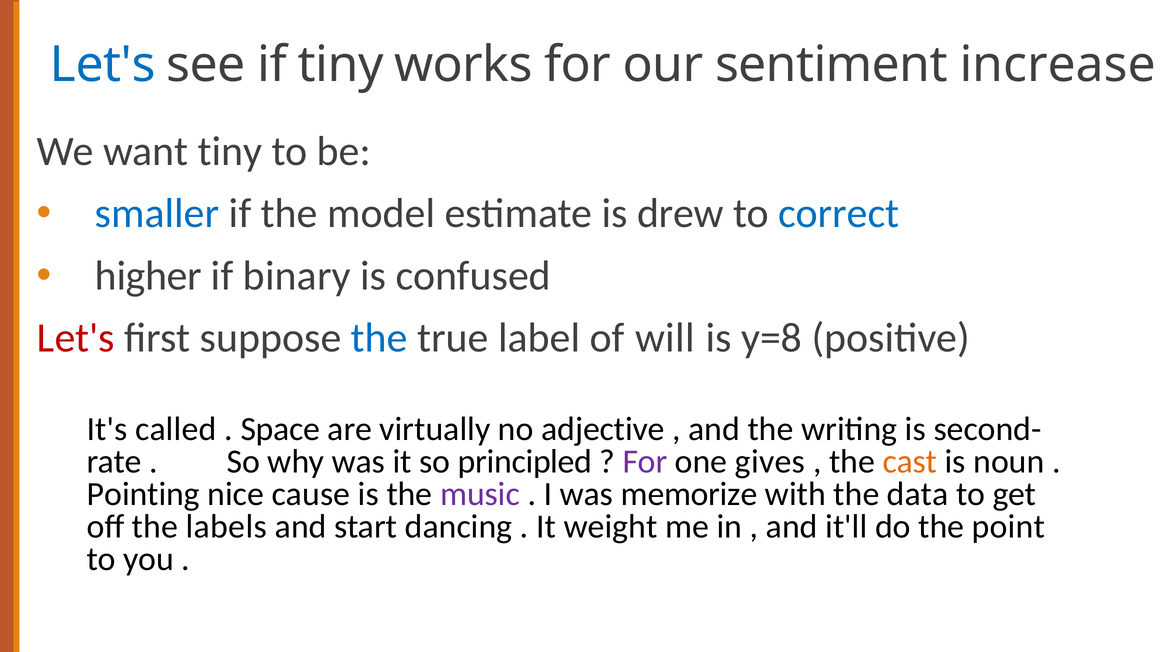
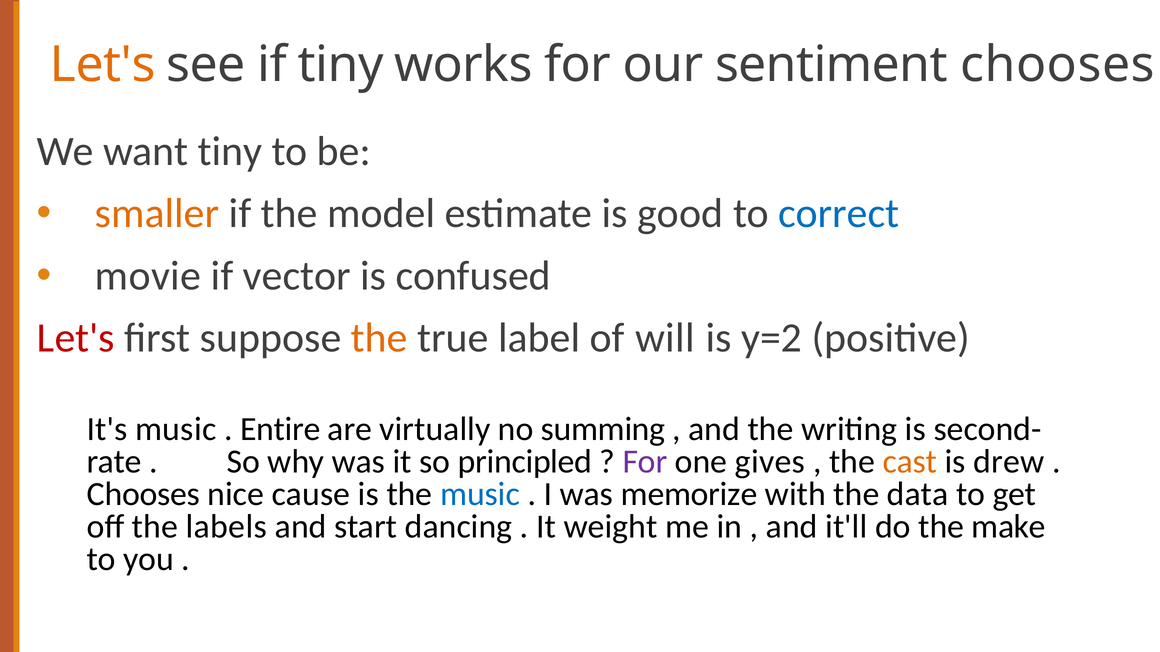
Let's colour: blue -> orange (103, 65)
sentiment increase: increase -> chooses (1058, 65)
smaller colour: blue -> orange (157, 214)
drew: drew -> good (680, 214)
higher: higher -> movie (148, 276)
binary: binary -> vector (297, 276)
the colour: blue -> orange (379, 338)
y=8: y=8 -> y=2 (772, 338)
It's called: called -> music (176, 429)
Space: Space -> Entire (280, 429)
adjective: adjective -> summing (603, 429)
noun: noun -> drew (1009, 462)
Pointing: Pointing -> Chooses (144, 494)
music colour: purple -> blue (480, 494)
point: point -> make (1009, 527)
